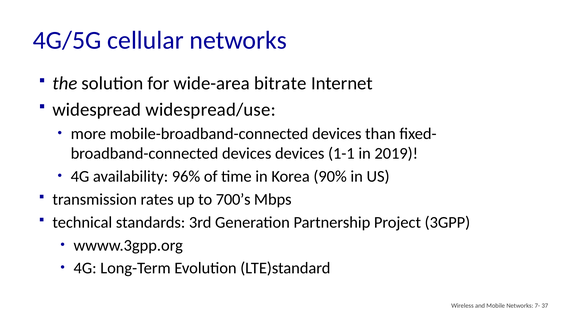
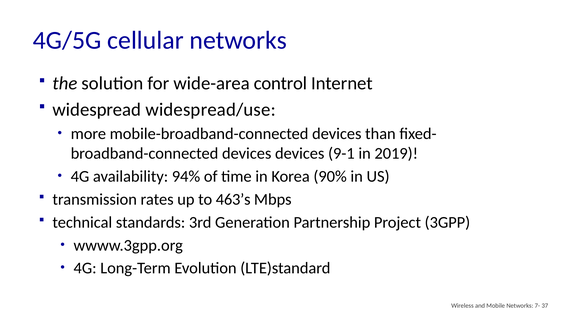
bitrate: bitrate -> control (280, 84)
1-1: 1-1 -> 9-1 (341, 154)
96%: 96% -> 94% (186, 177)
700’s: 700’s -> 463’s (233, 200)
